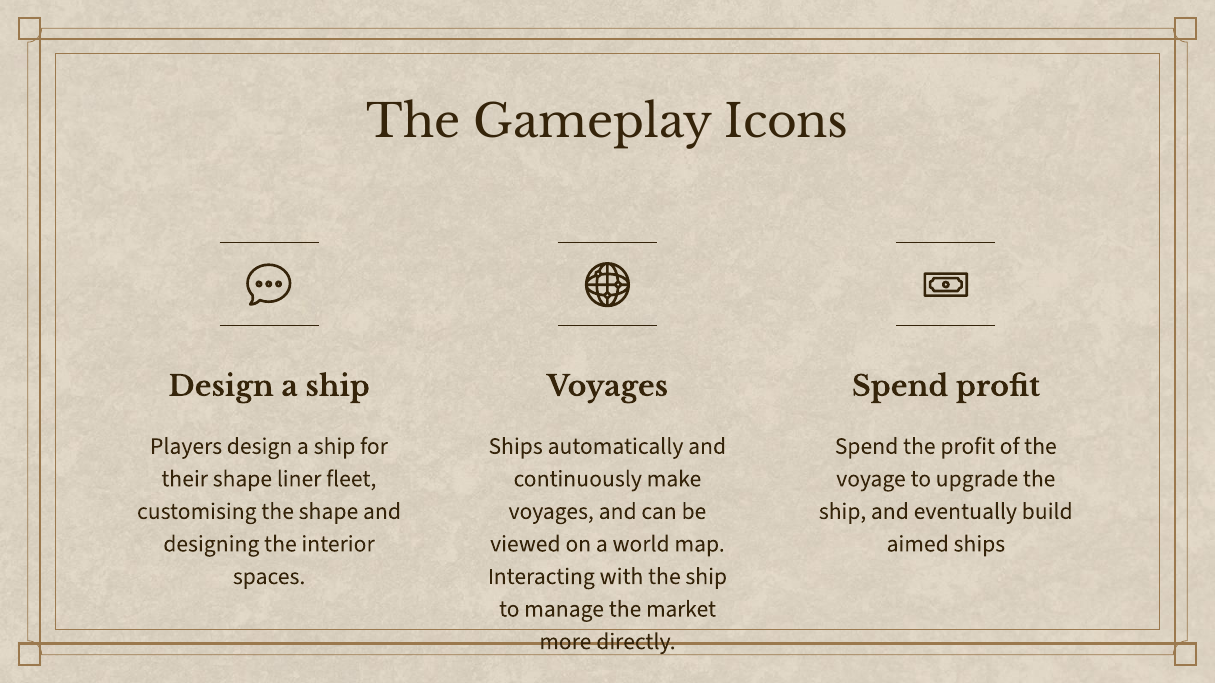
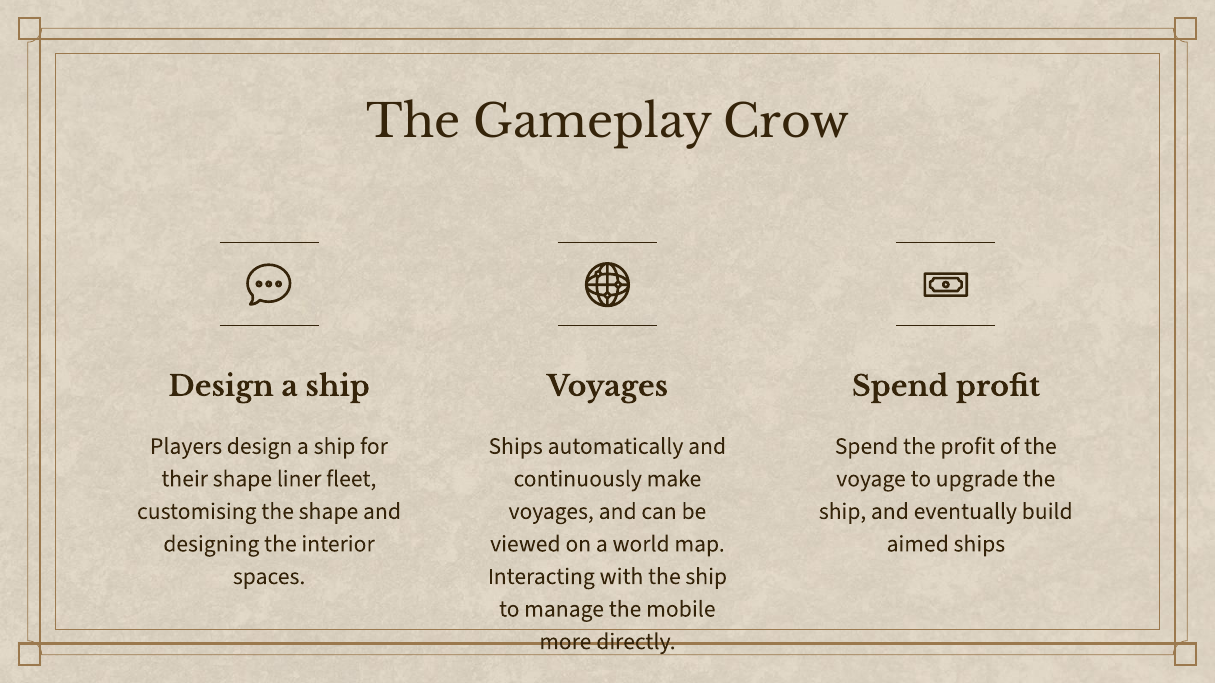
Icons: Icons -> Crow (787, 122)
market: market -> mobile (681, 609)
